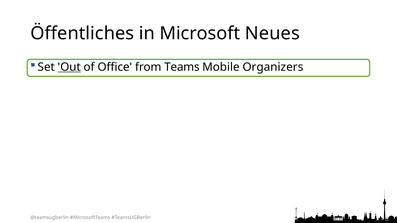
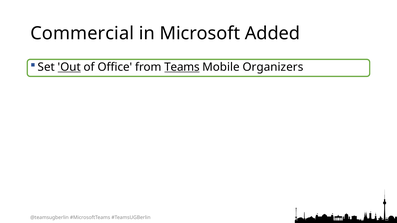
Öffentliches: Öffentliches -> Commercial (82, 33)
Neues: Neues -> Added (272, 33)
Teams underline: none -> present (182, 67)
